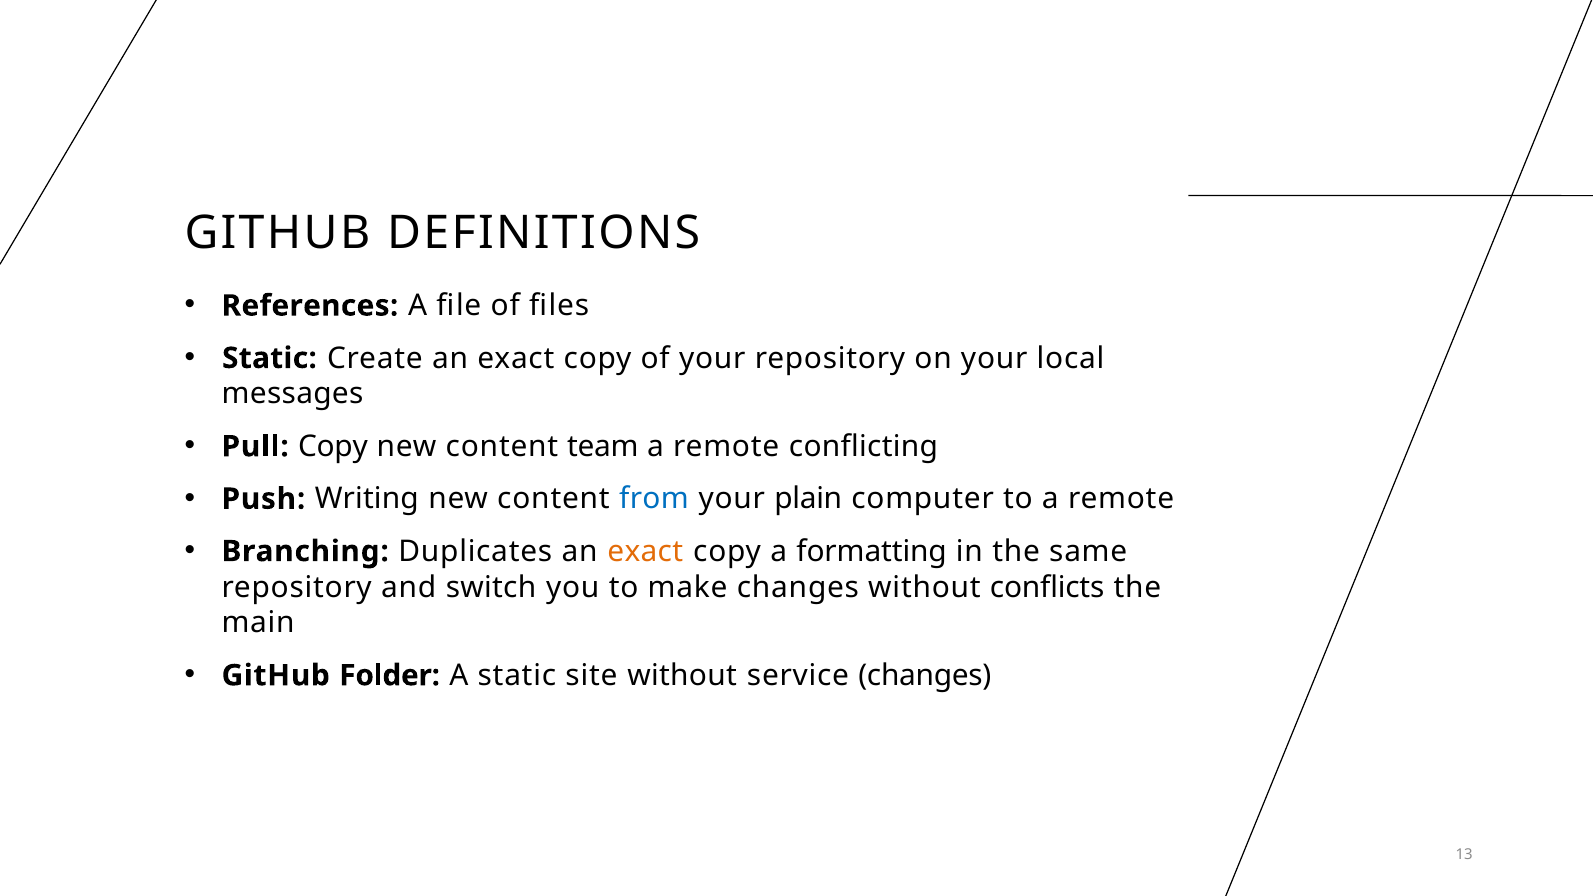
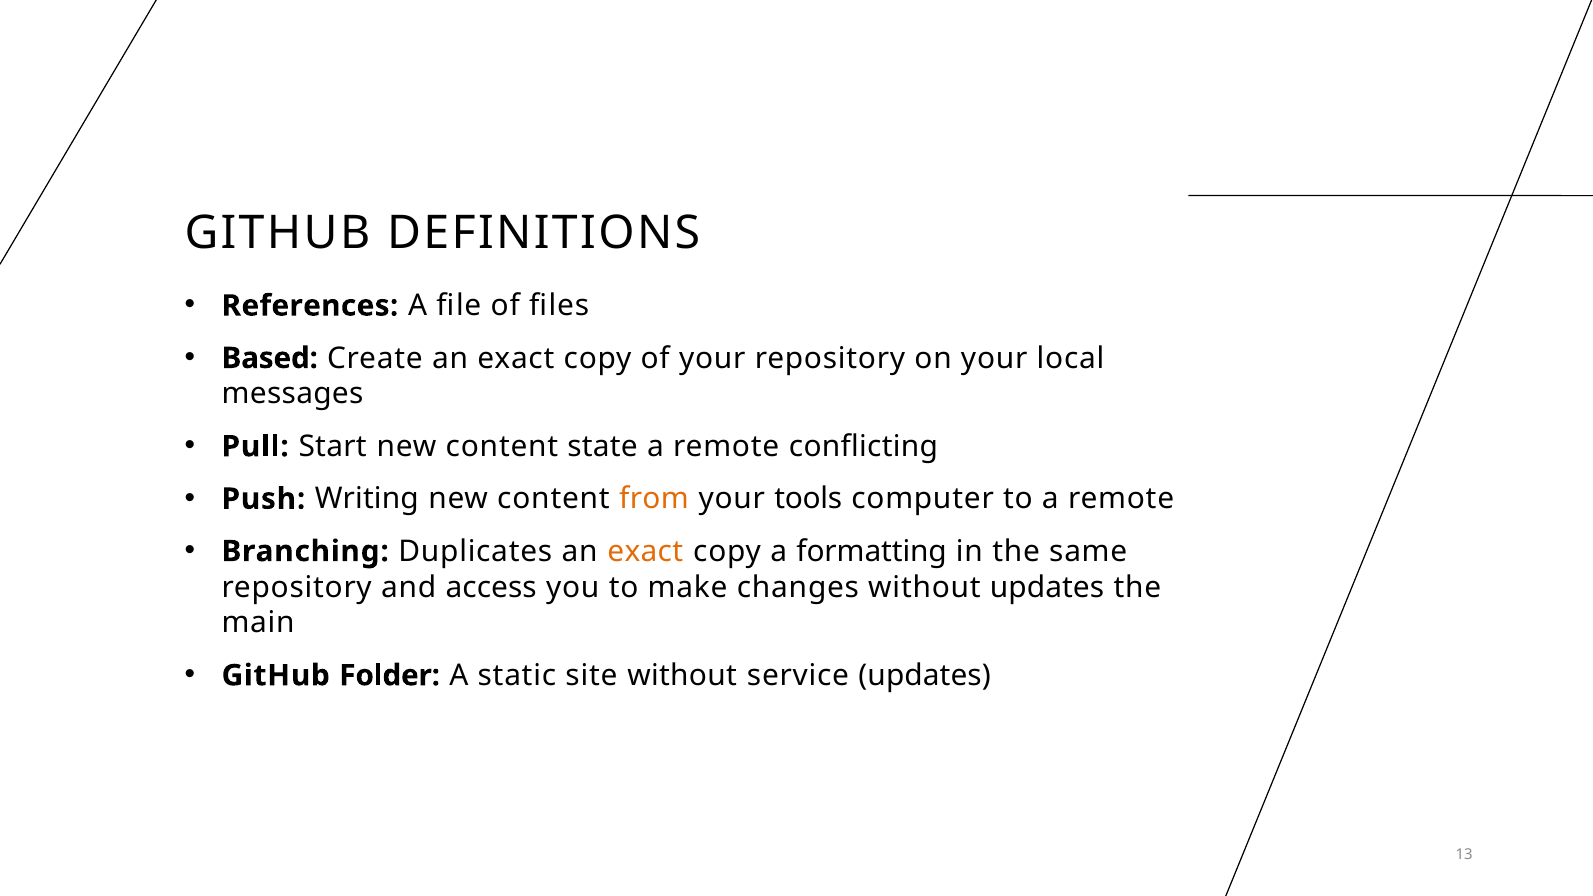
Static: Static -> Based (270, 358)
Pull Copy: Copy -> Start (333, 446)
team: team -> state (602, 446)
from colour: blue -> orange (654, 499)
plain: plain -> tools (808, 499)
switch: switch -> access (491, 587)
without conflicts: conflicts -> updates (1047, 587)
service changes: changes -> updates (925, 676)
